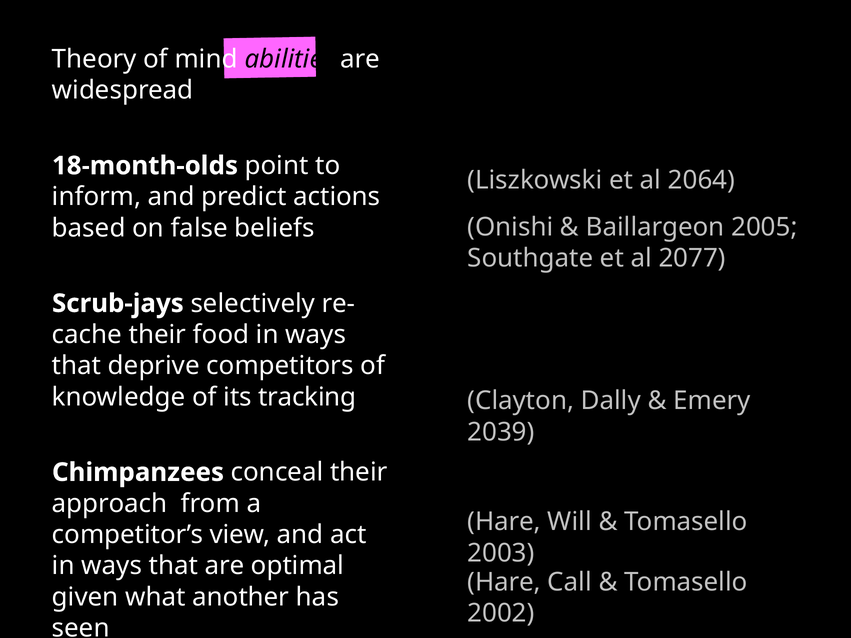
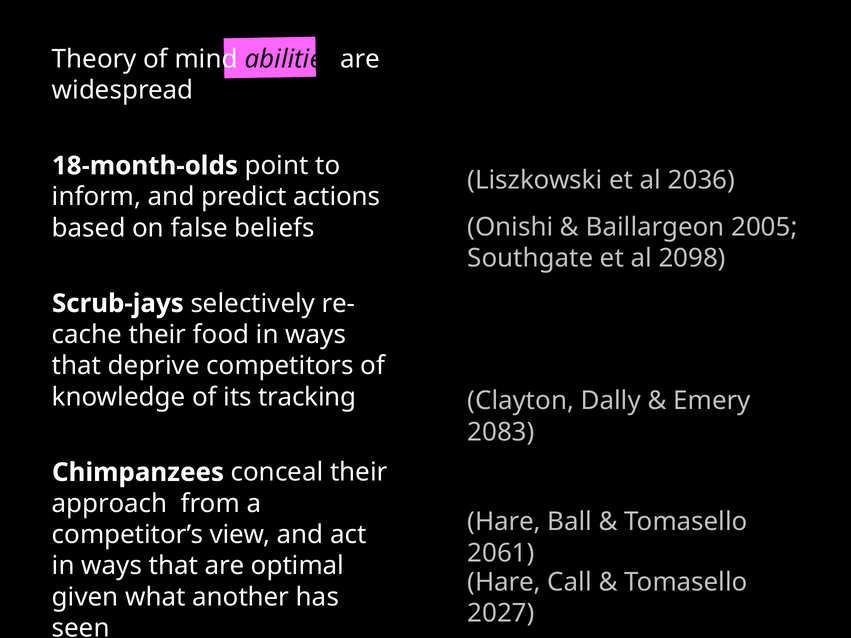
2064: 2064 -> 2036 (701, 180)
2077: 2077 -> 2098 (692, 258)
2039: 2039 -> 2083 (501, 432)
Will: Will -> Ball (570, 522)
2003: 2003 -> 2061 (501, 553)
2002: 2002 -> 2027 (501, 614)
